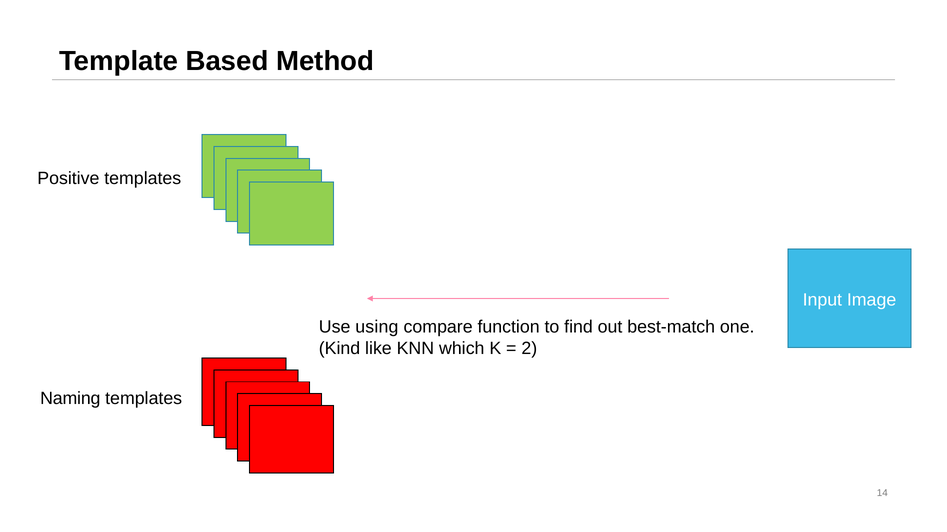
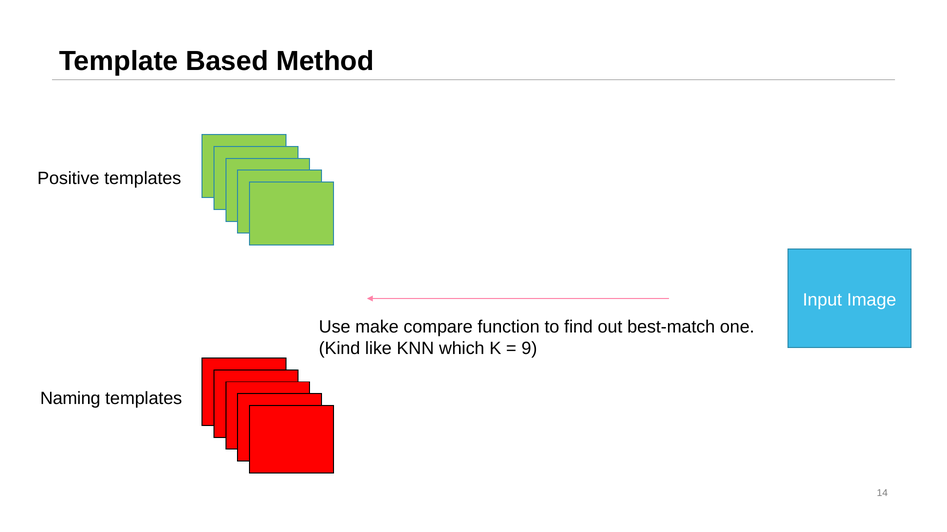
using: using -> make (377, 328)
2: 2 -> 9 (529, 349)
